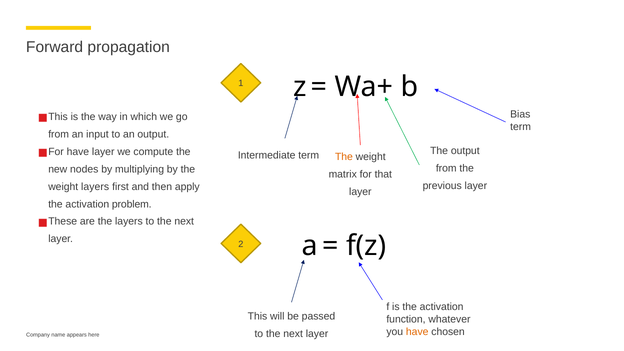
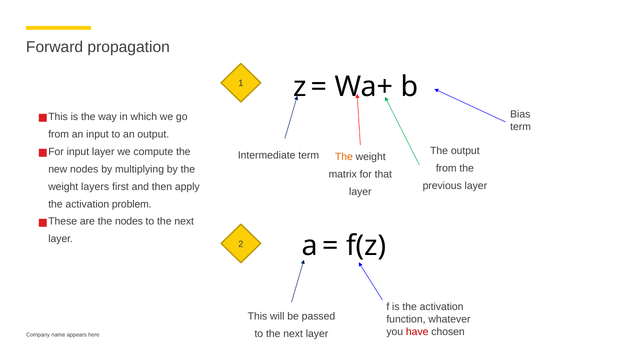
have: have -> input (78, 152)
the layers: layers -> nodes (129, 222)
have colour: orange -> red (417, 332)
